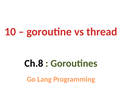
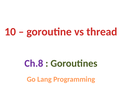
Ch.8 colour: black -> purple (34, 63)
